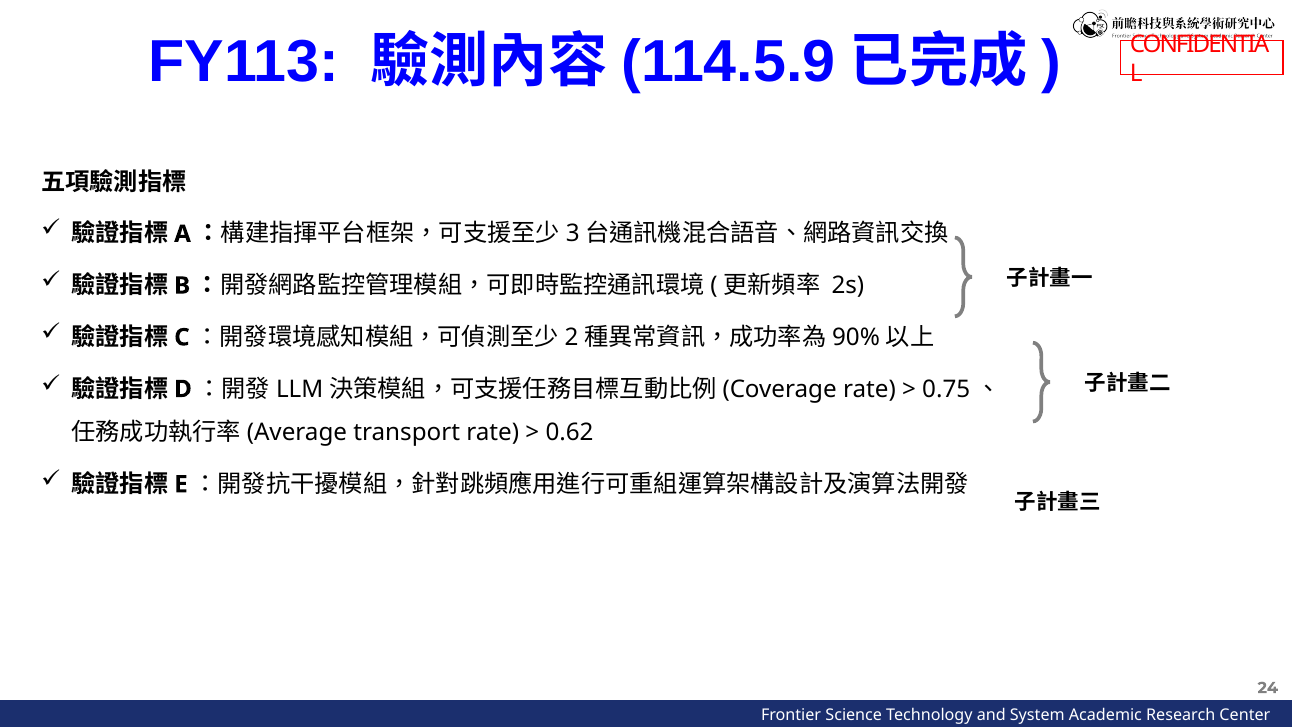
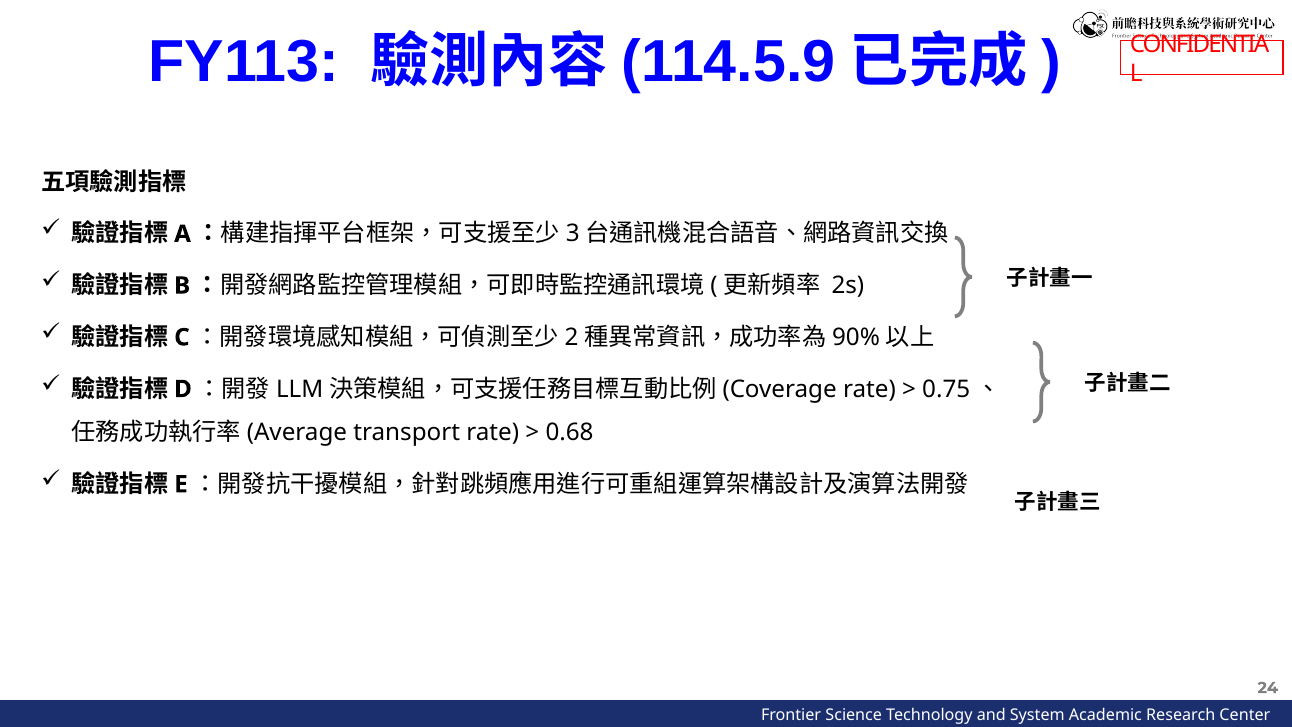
0.62: 0.62 -> 0.68 (570, 433)
